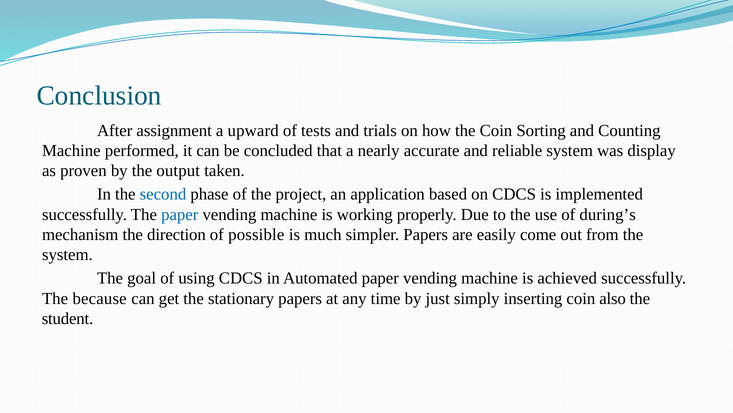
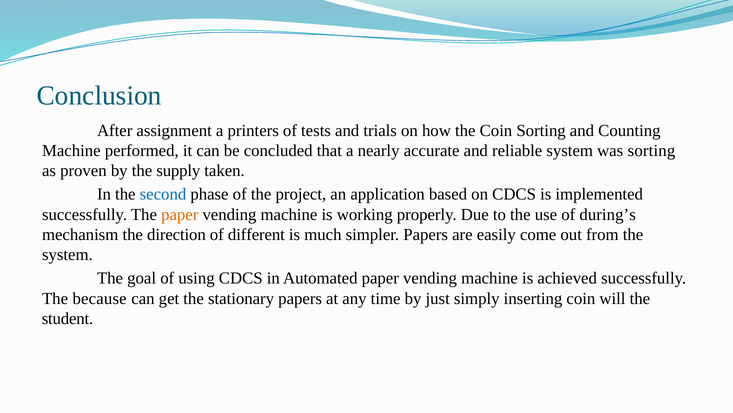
upward: upward -> printers (253, 130)
was display: display -> sorting (652, 150)
output: output -> supply (178, 171)
paper colour: blue -> orange (180, 214)
possible: possible -> different (256, 234)
also: also -> will (613, 298)
